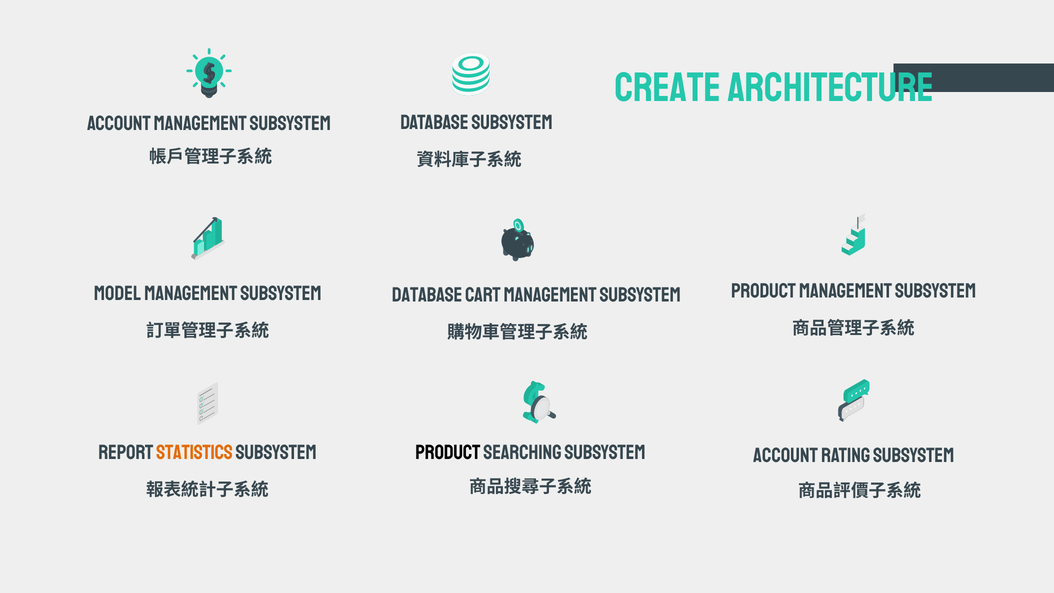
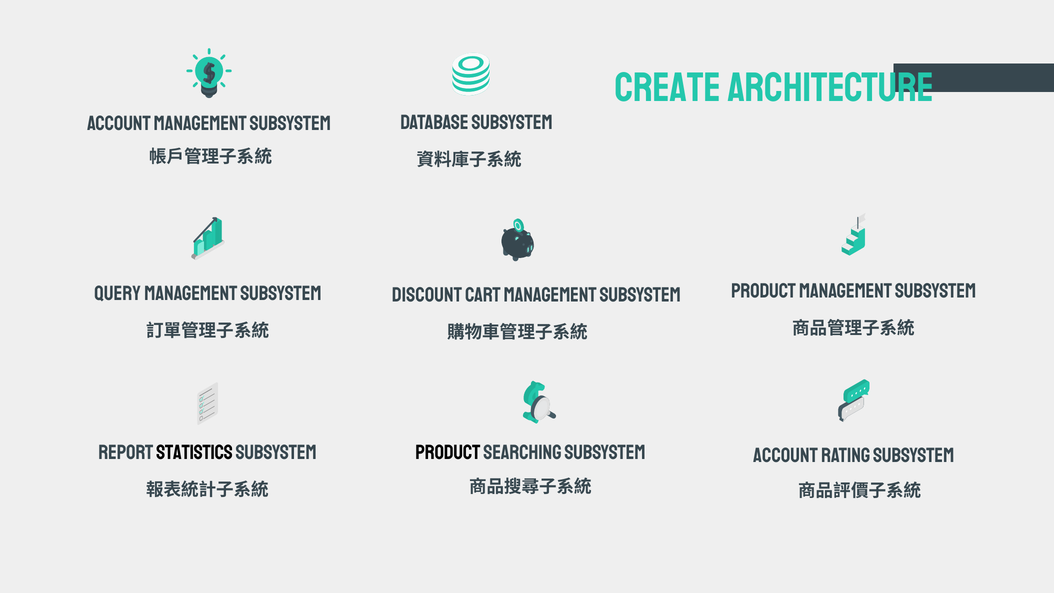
Model: Model -> Query (118, 294)
Database: Database -> Discount (427, 295)
statistics colour: orange -> black (195, 452)
